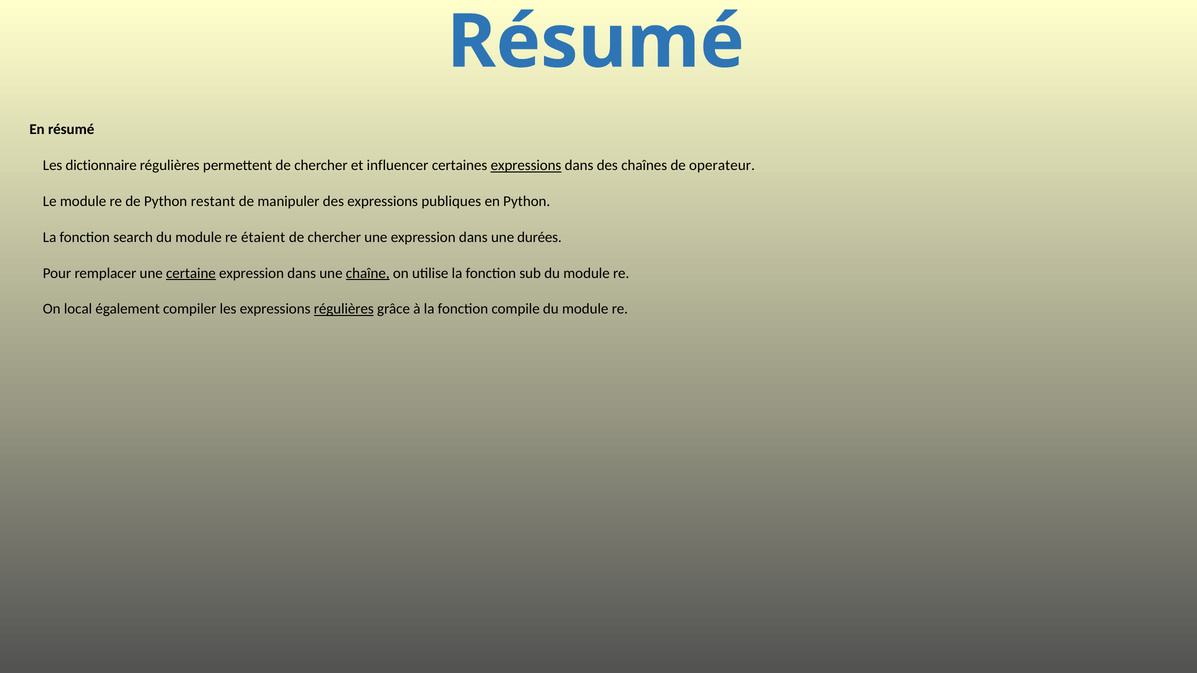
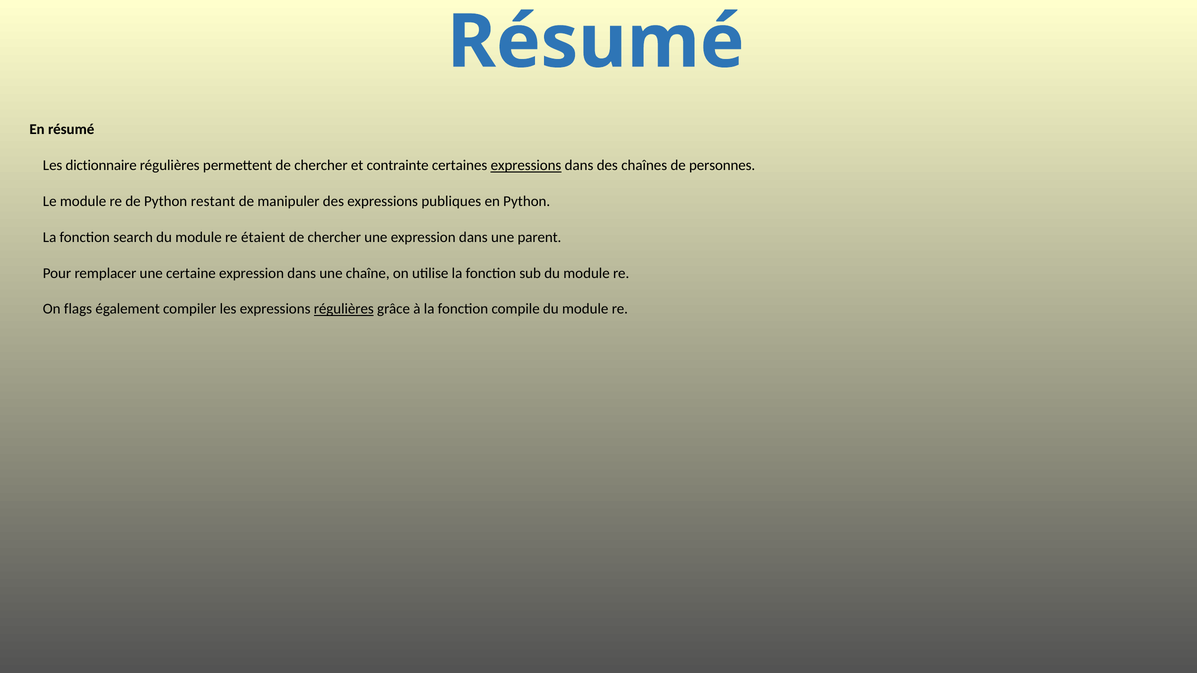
influencer: influencer -> contrainte (398, 166)
operateur: operateur -> personnes (722, 166)
durées: durées -> parent (539, 237)
certaine underline: present -> none (191, 273)
chaîne underline: present -> none (368, 273)
local: local -> flags (78, 309)
